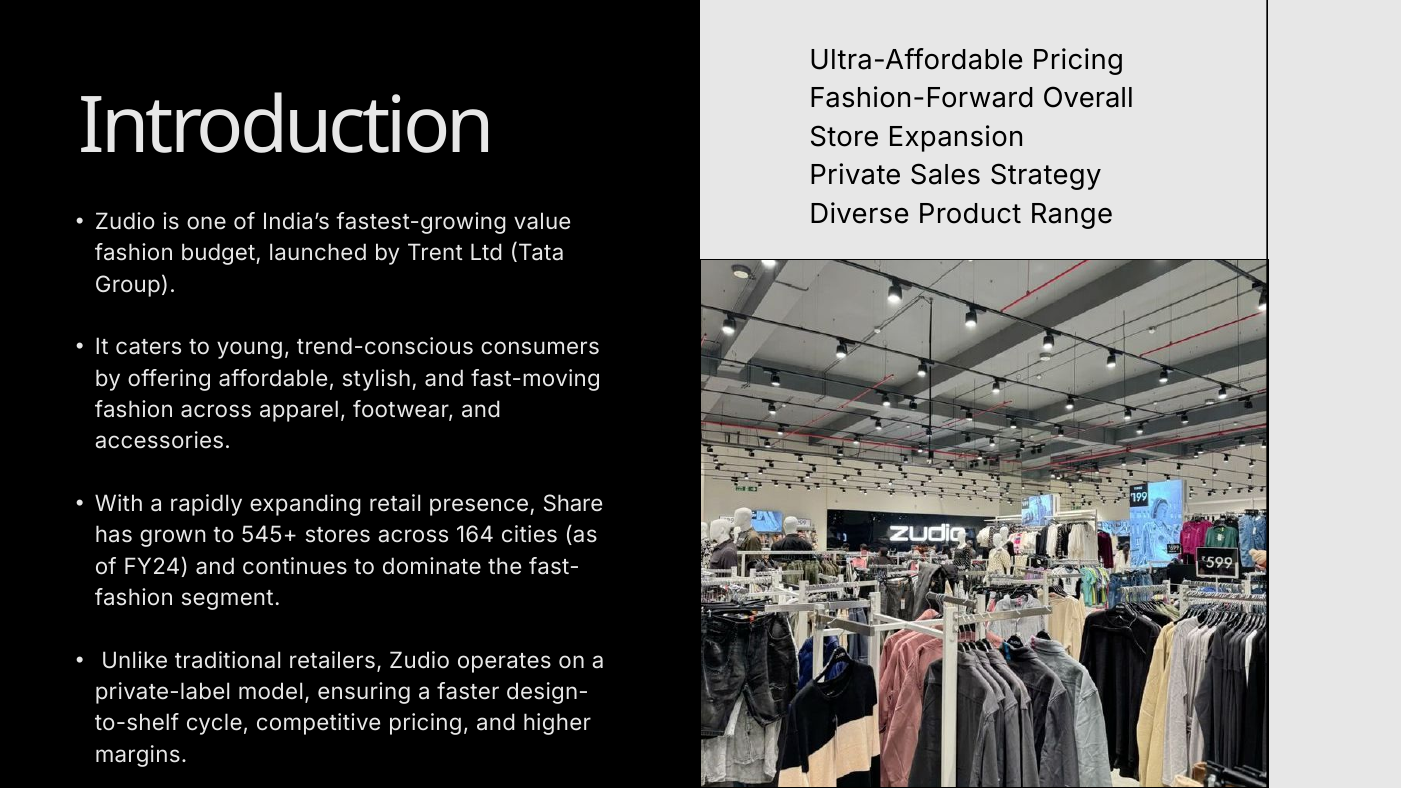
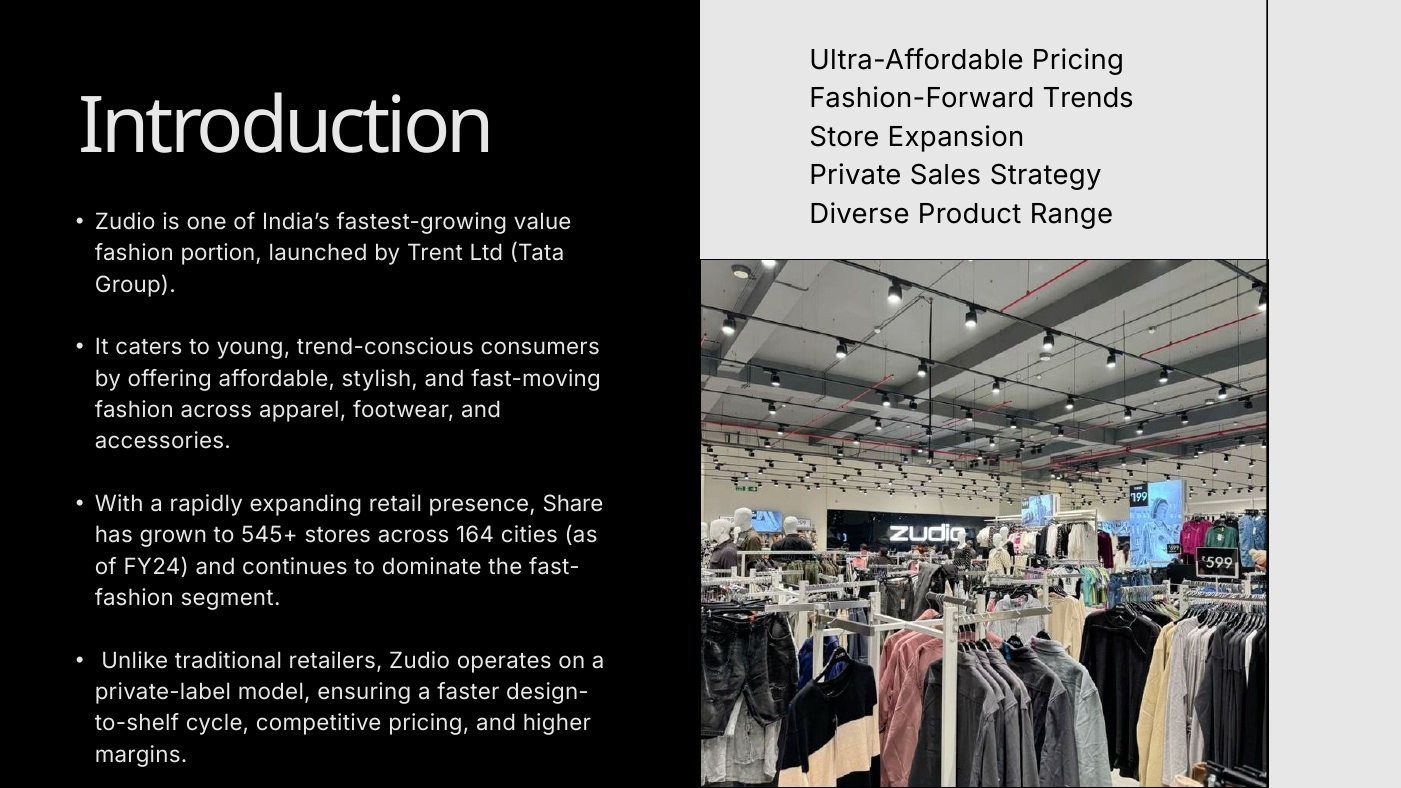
Overall: Overall -> Trends (1088, 99)
budget: budget -> portion (221, 254)
